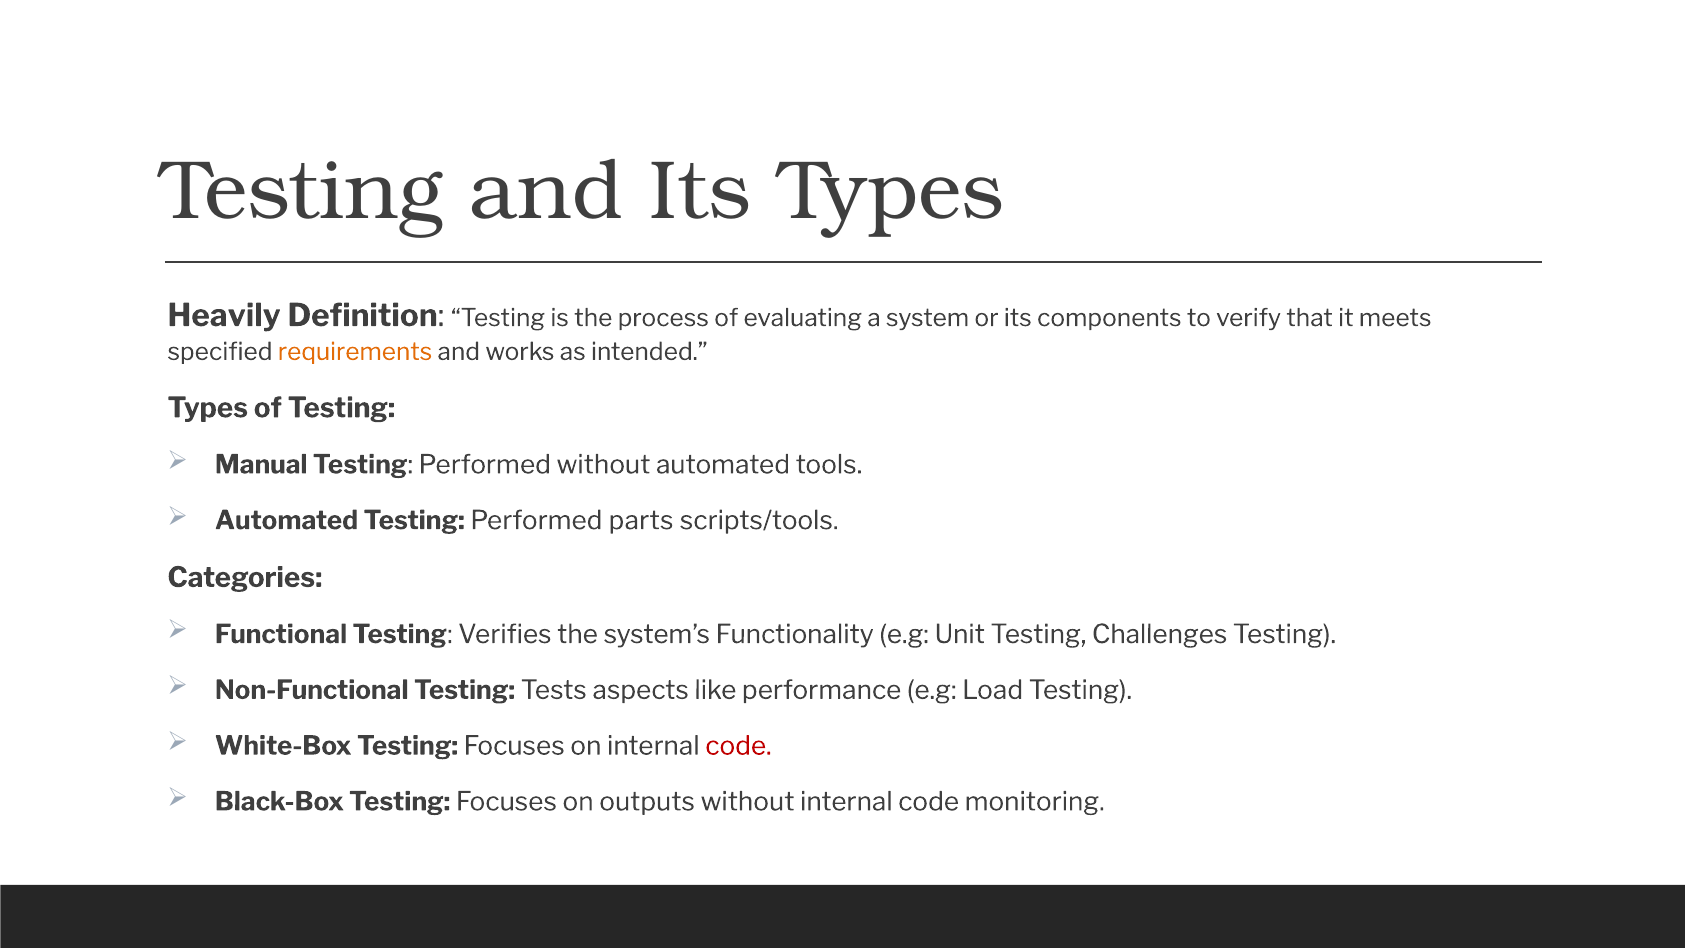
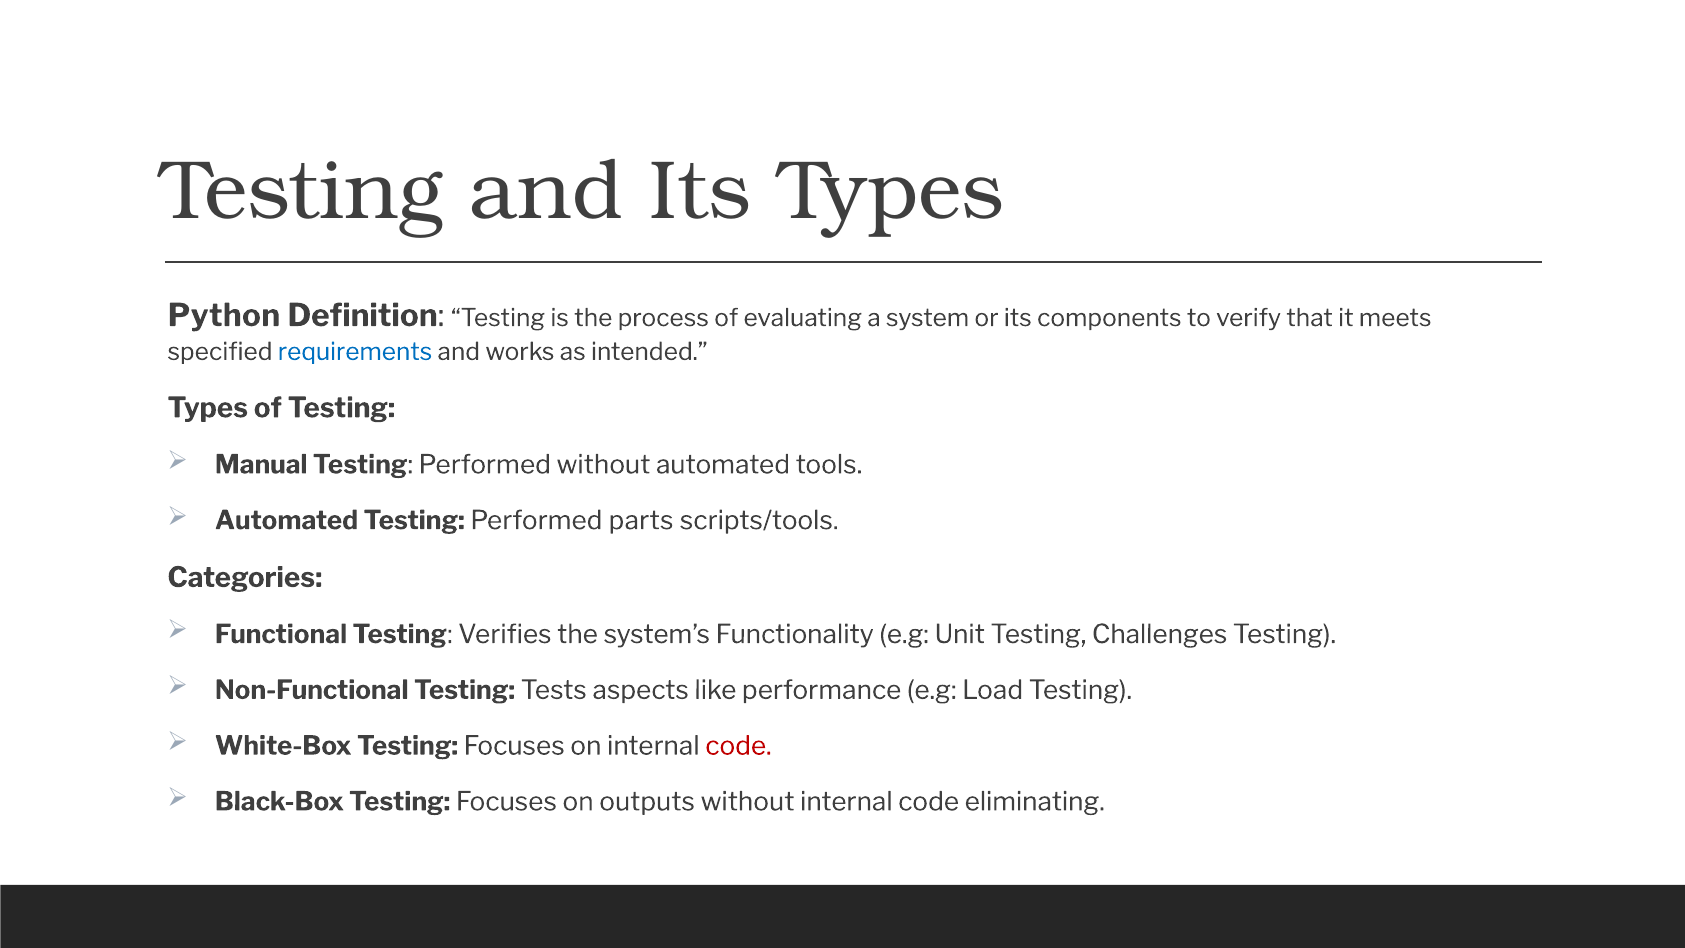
Heavily: Heavily -> Python (224, 316)
requirements colour: orange -> blue (355, 352)
monitoring: monitoring -> eliminating (1035, 802)
